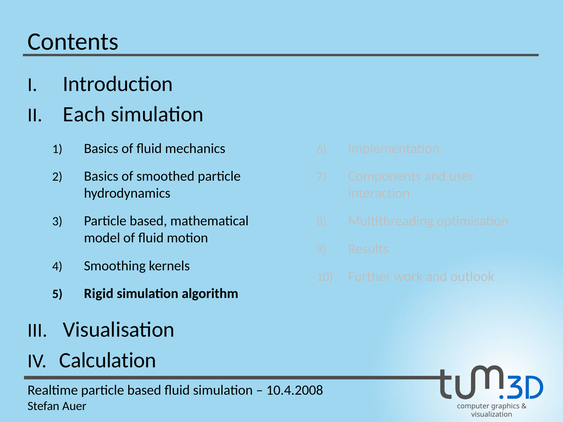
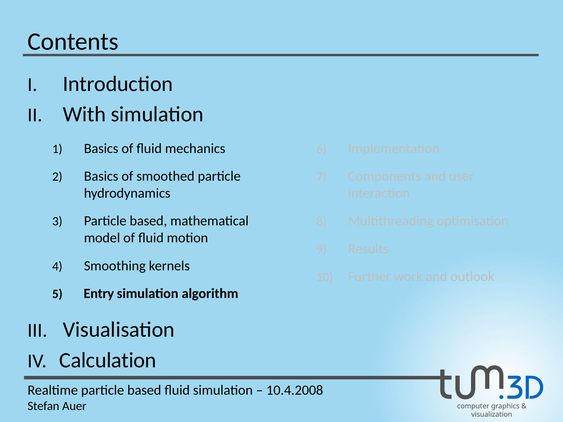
Each: Each -> With (84, 115)
Rigid: Rigid -> Entry (99, 294)
